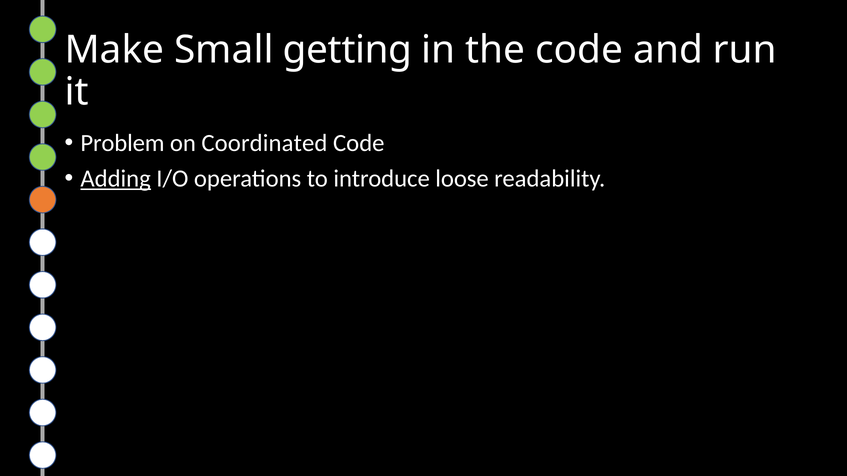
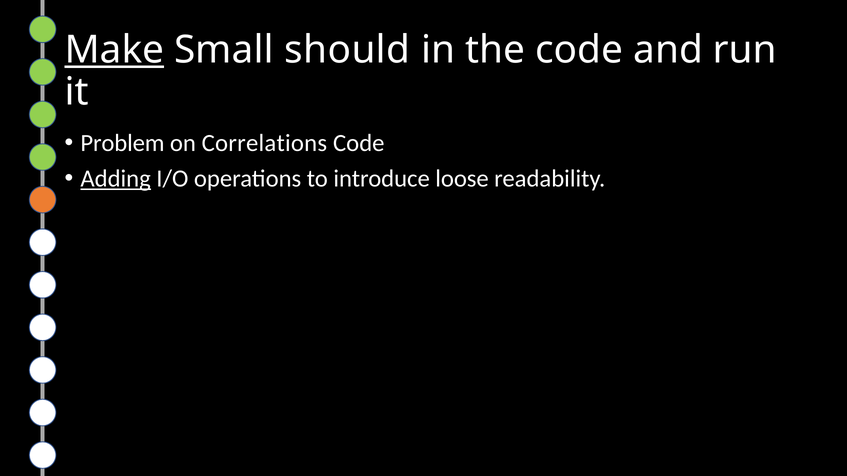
Make underline: none -> present (114, 50)
getting: getting -> should (347, 50)
Coordinated: Coordinated -> Correlations (264, 143)
